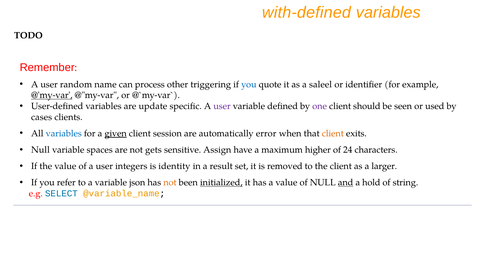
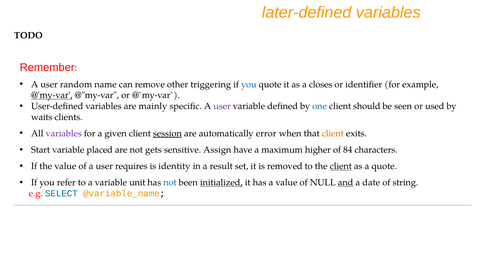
with-defined: with-defined -> later-defined (307, 13)
process: process -> remove (150, 84)
saleel: saleel -> closes (321, 84)
update: update -> mainly (153, 106)
one colour: purple -> blue (320, 106)
cases: cases -> waits (42, 117)
variables colour: blue -> purple (64, 133)
given underline: present -> none (116, 133)
session underline: none -> present (167, 133)
Null: Null -> Start (41, 150)
spaces: spaces -> placed (100, 150)
24: 24 -> 84 (348, 150)
integers: integers -> requires (131, 166)
client underline: none -> present (341, 166)
a larger: larger -> quote (384, 166)
json: json -> unit (137, 182)
not colour: orange -> blue (170, 182)
hold: hold -> date (371, 182)
